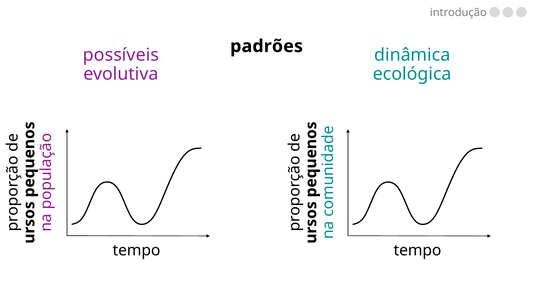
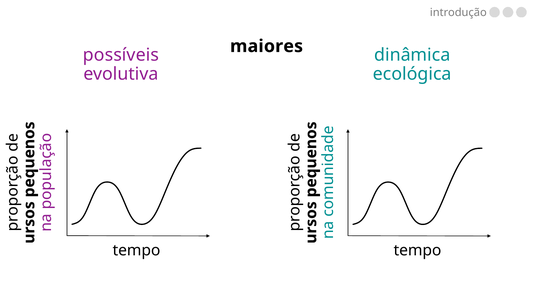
padrões: padrões -> maiores (267, 46)
